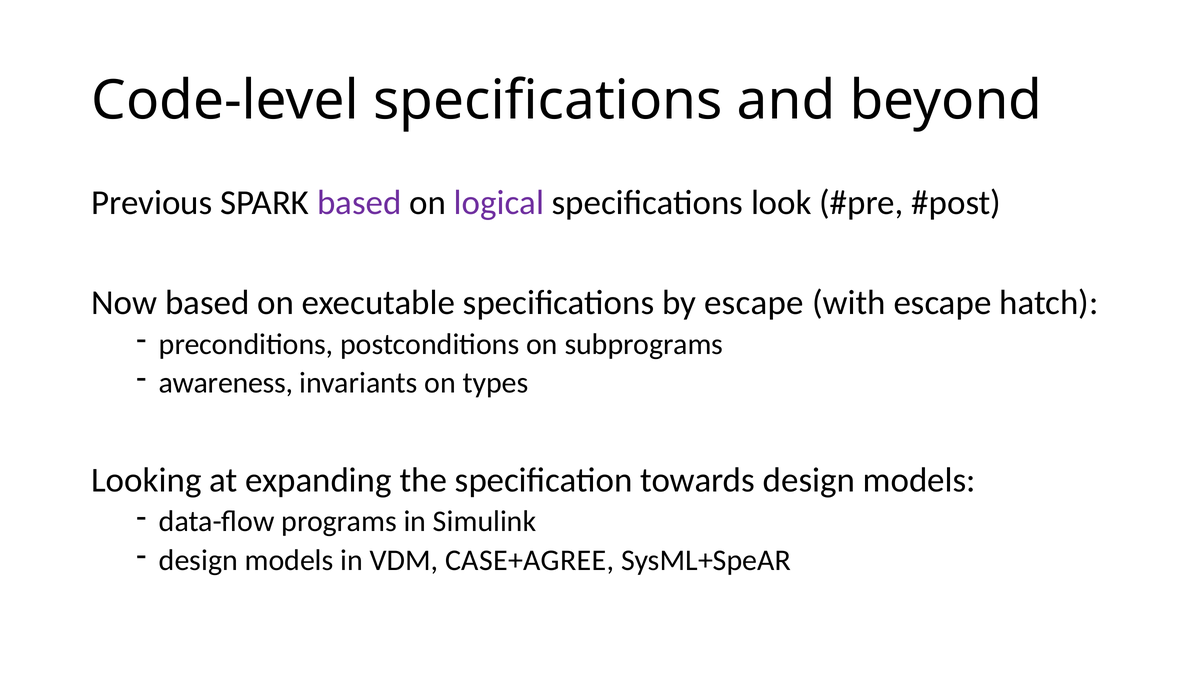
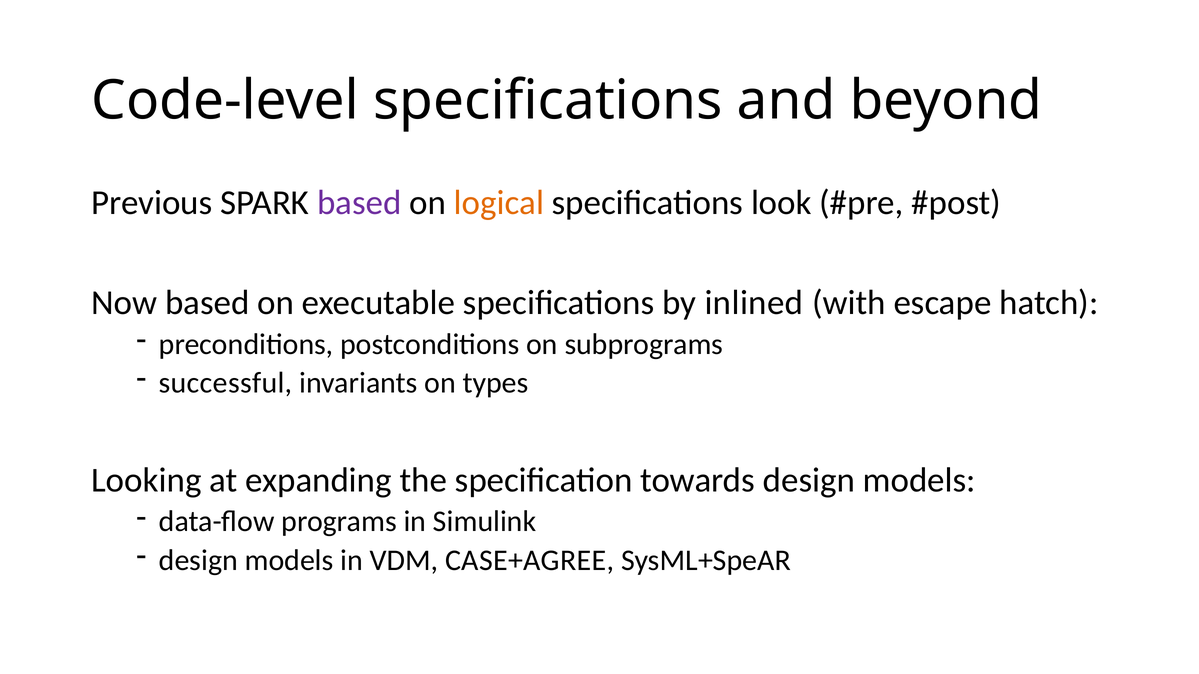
logical colour: purple -> orange (499, 203)
by escape: escape -> inlined (754, 303)
awareness: awareness -> successful (226, 383)
